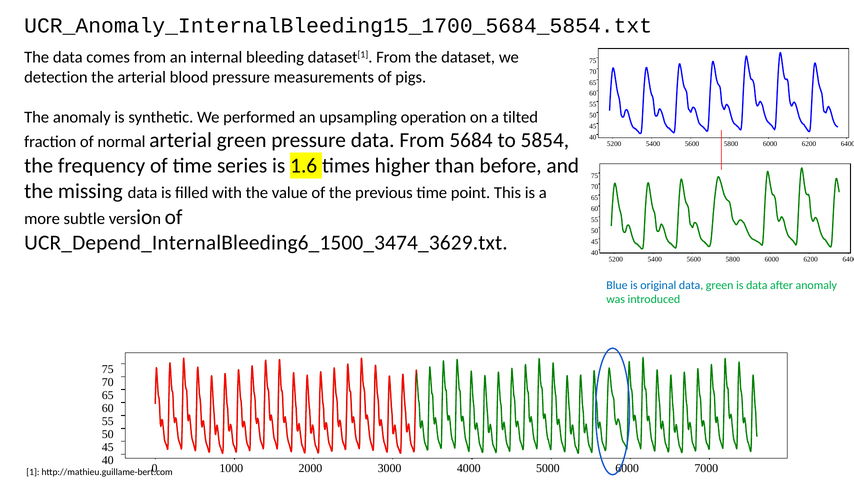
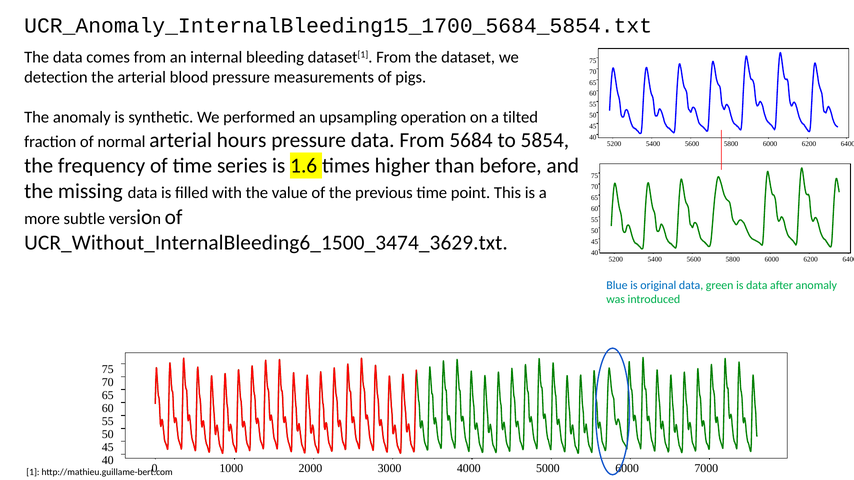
arterial green: green -> hours (242, 140)
UCR_Depend_InternalBleeding6_1500_3474_3629.txt: UCR_Depend_InternalBleeding6_1500_3474_3629.txt -> UCR_Without_InternalBleeding6_1500_3474_3629.txt (266, 243)
